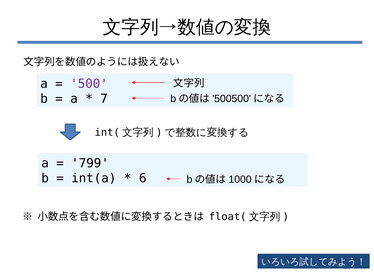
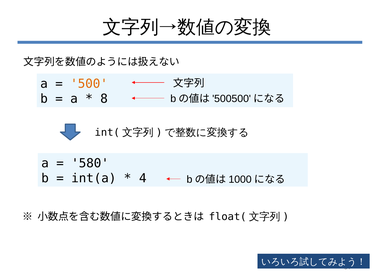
500 colour: purple -> orange (89, 84)
7: 7 -> 8 (104, 99)
799: 799 -> 580 (90, 164)
6: 6 -> 4 (143, 178)
